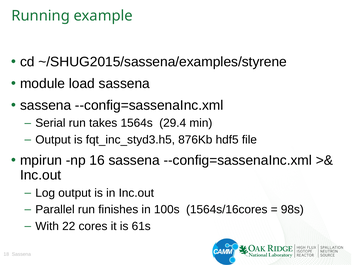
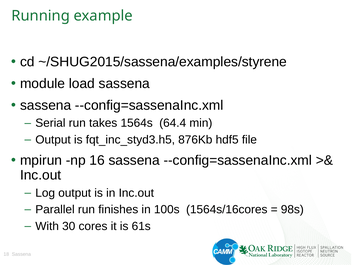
29.4: 29.4 -> 64.4 (173, 123)
22: 22 -> 30 (69, 227)
